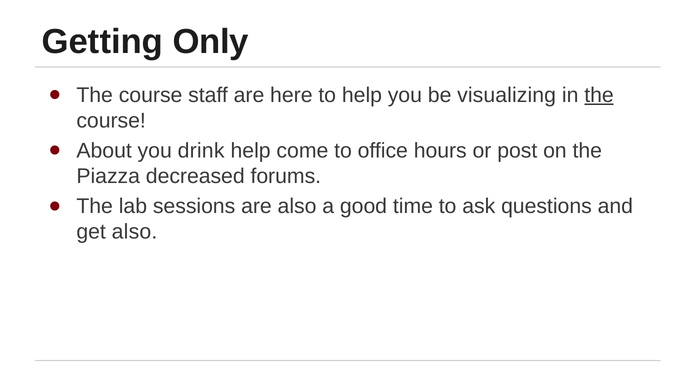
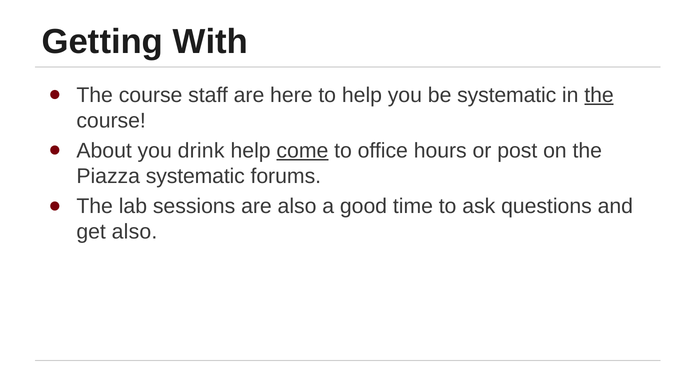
Only: Only -> With (210, 42)
be visualizing: visualizing -> systematic (507, 95)
come underline: none -> present (302, 151)
Piazza decreased: decreased -> systematic (195, 176)
